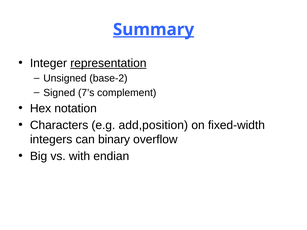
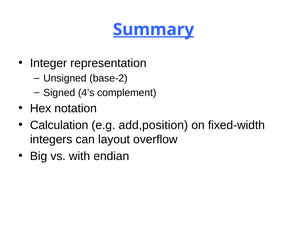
representation underline: present -> none (108, 63)
7’s: 7’s -> 4’s (86, 93)
Characters: Characters -> Calculation (59, 125)
binary: binary -> layout (114, 140)
